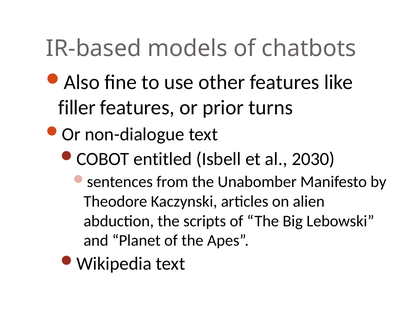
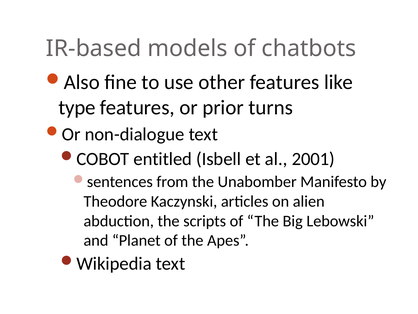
filler: filler -> type (77, 107)
2030: 2030 -> 2001 (313, 159)
